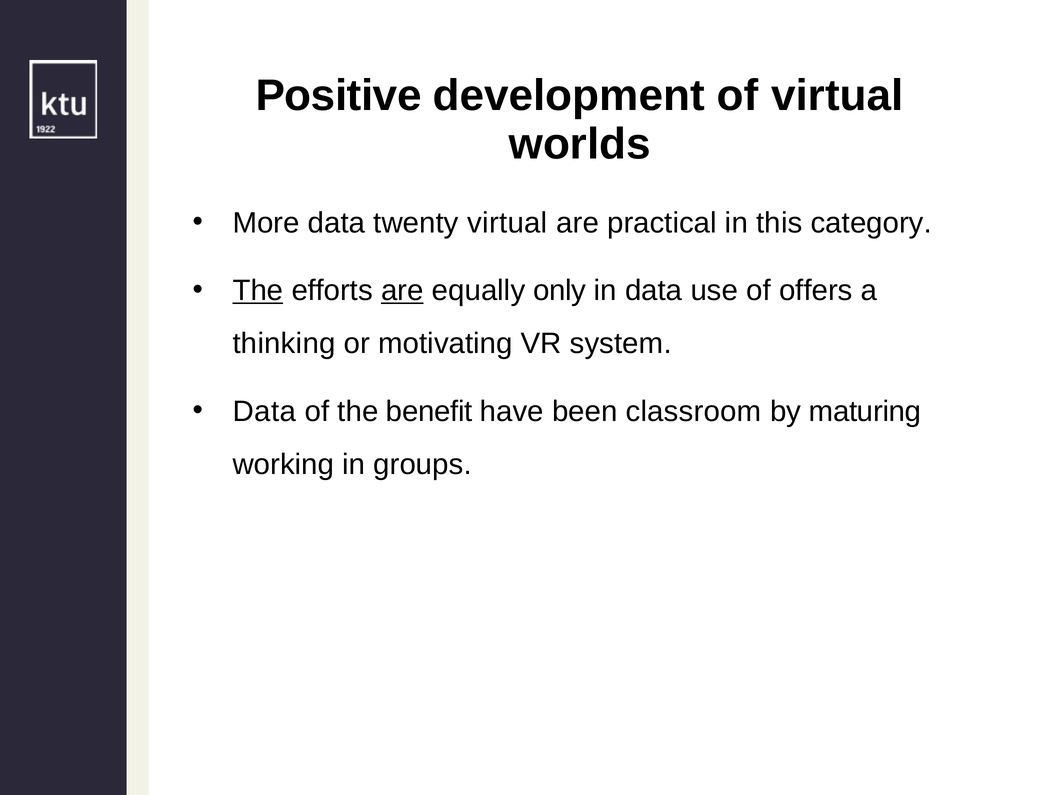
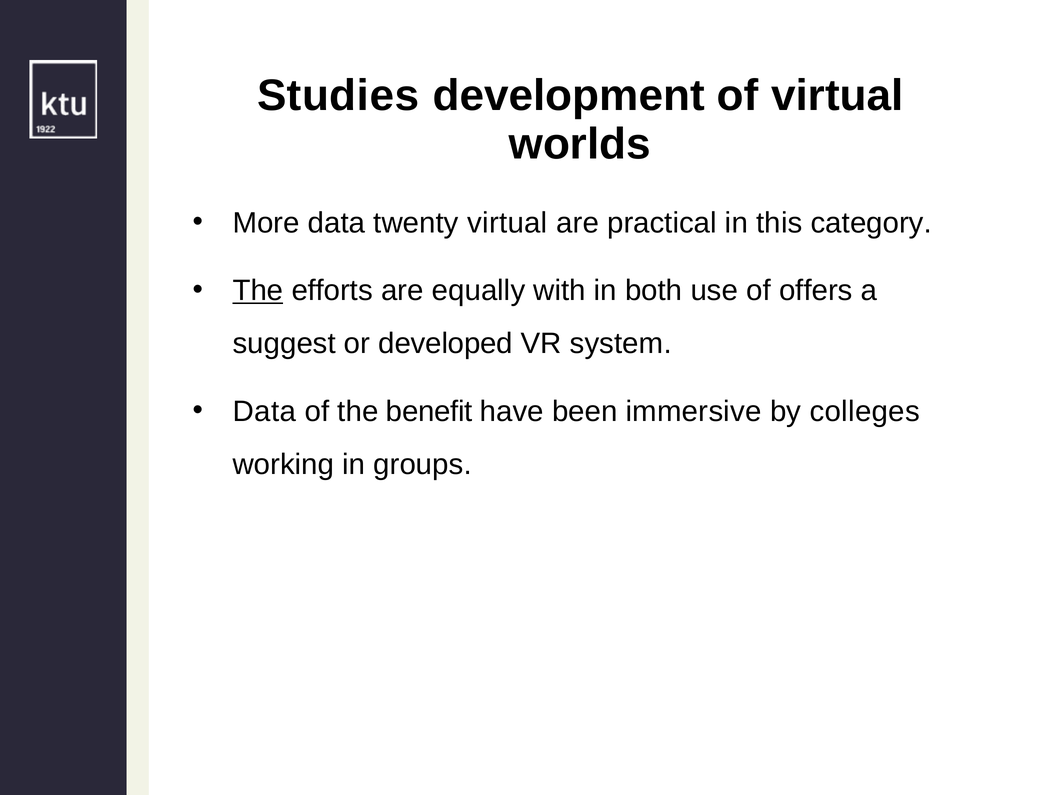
Positive: Positive -> Studies (338, 96)
are underline: present -> none (402, 291)
only: only -> with (559, 291)
in data: data -> both (654, 291)
thinking: thinking -> suggest (284, 344)
motivating: motivating -> developed (446, 344)
classroom: classroom -> immersive (694, 411)
maturing: maturing -> colleges (865, 411)
